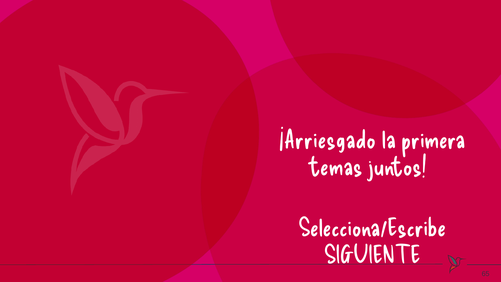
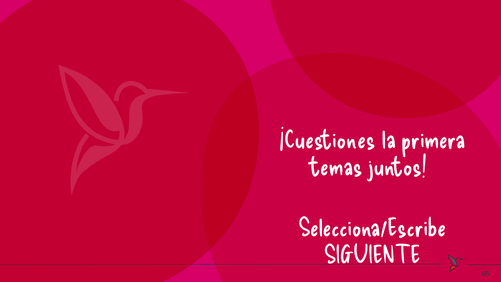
¡Arriesgado: ¡Arriesgado -> ¡Cuestiones (327, 140)
